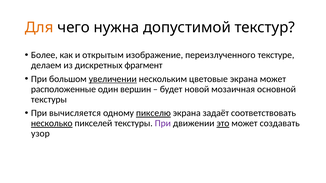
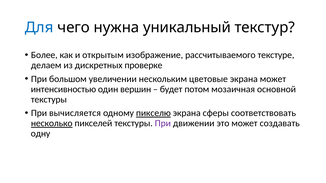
Для colour: orange -> blue (39, 27)
допустимой: допустимой -> уникальный (187, 27)
переизлученного: переизлученного -> рассчитываемого (220, 55)
фрагмент: фрагмент -> проверке (144, 65)
увеличении underline: present -> none (113, 79)
расположенные: расположенные -> интенсивностью (63, 89)
новой: новой -> потом (197, 89)
задаёт: задаёт -> сферы (216, 113)
это underline: present -> none (223, 124)
узор: узор -> одну (41, 134)
